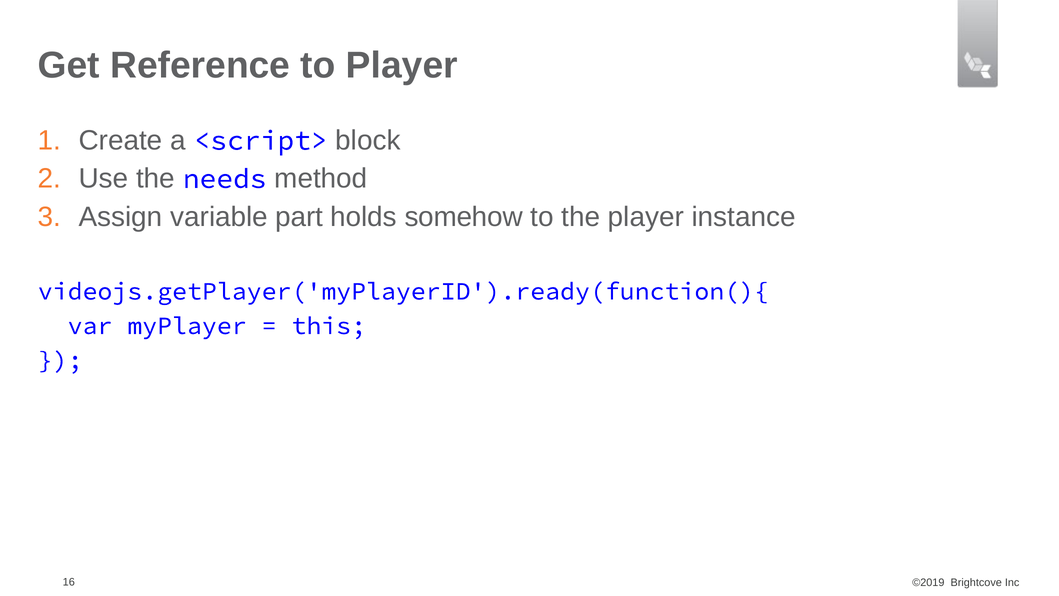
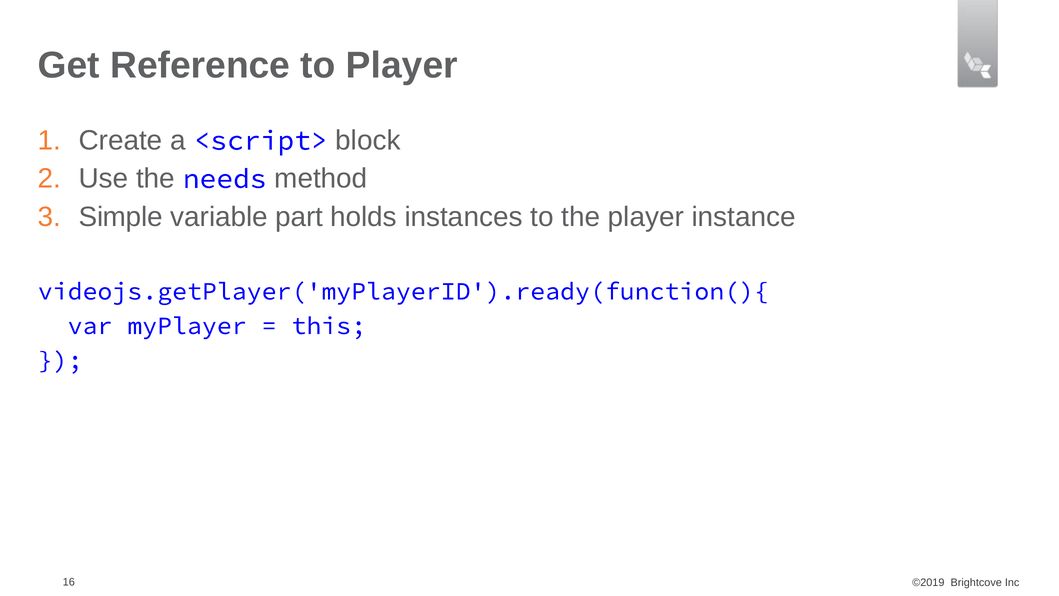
Assign: Assign -> Simple (121, 217)
somehow: somehow -> instances (464, 217)
